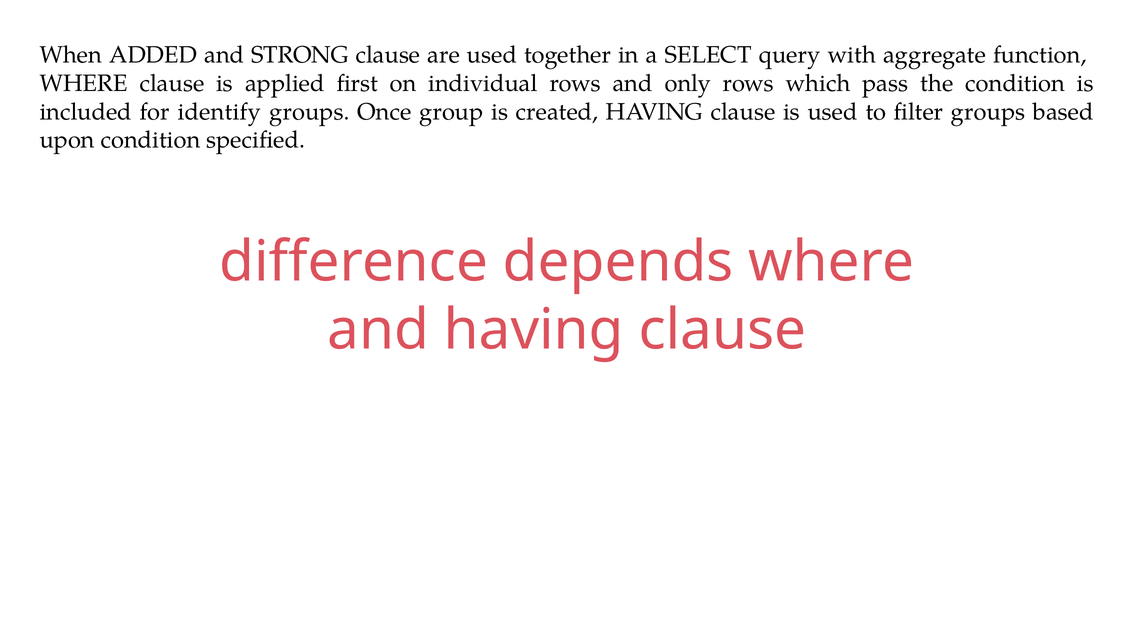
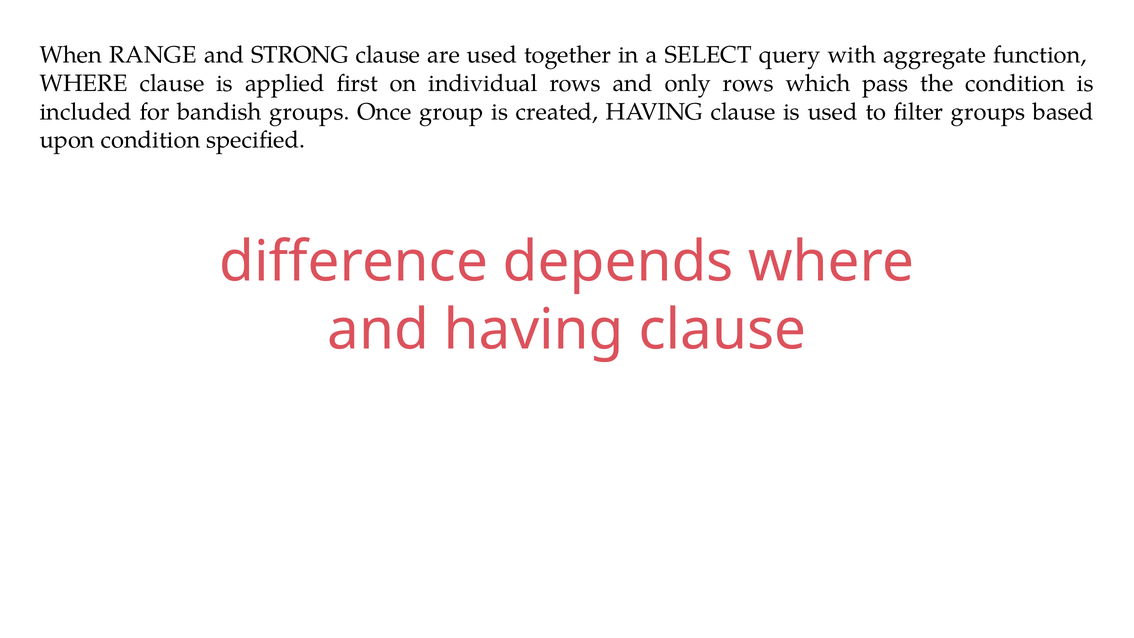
ADDED: ADDED -> RANGE (153, 55)
identify: identify -> bandish (219, 112)
